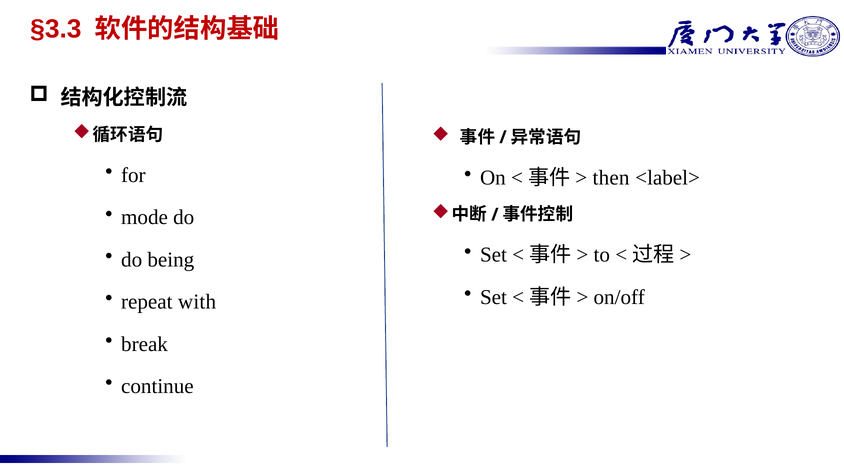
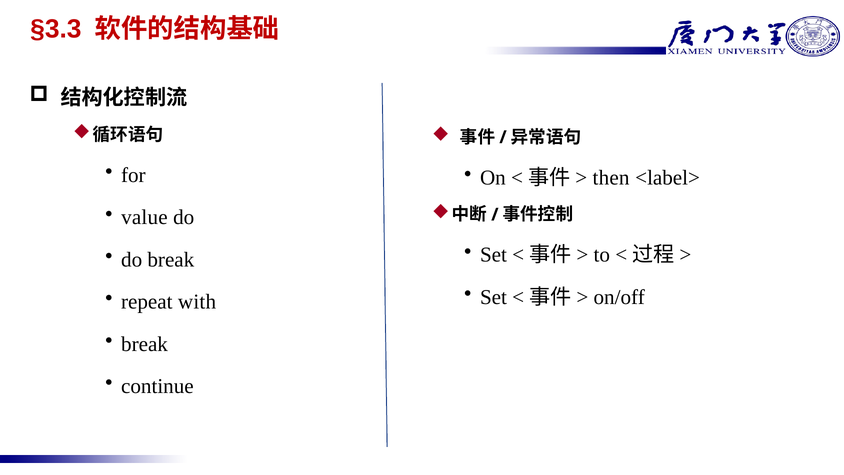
mode: mode -> value (144, 217)
do being: being -> break (171, 260)
